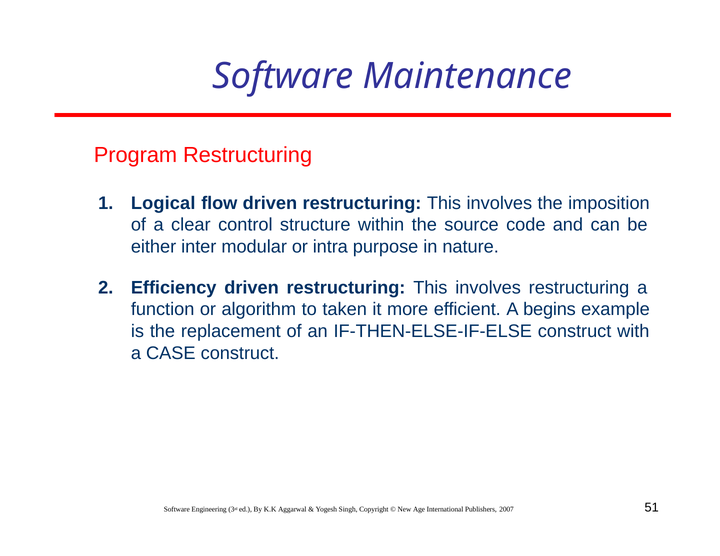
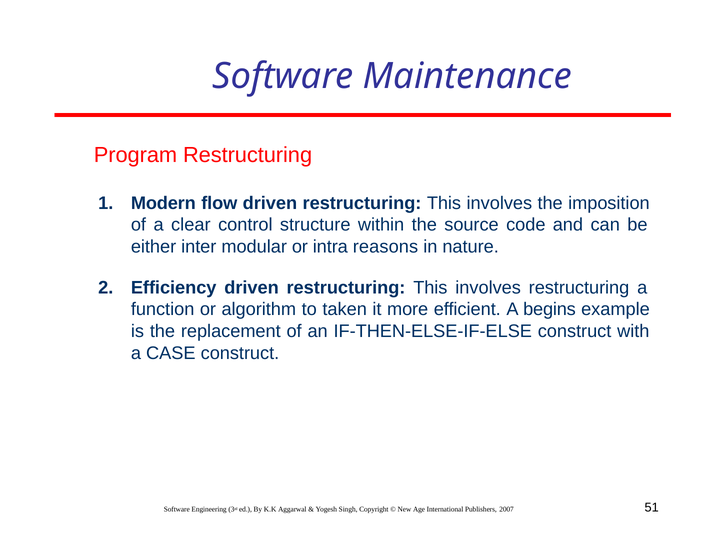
Logical: Logical -> Modern (163, 203)
purpose: purpose -> reasons (386, 247)
